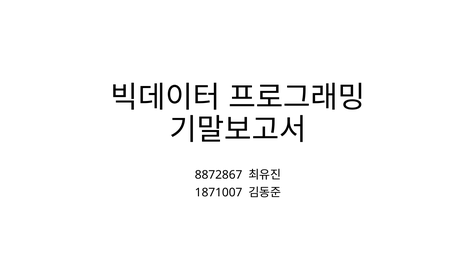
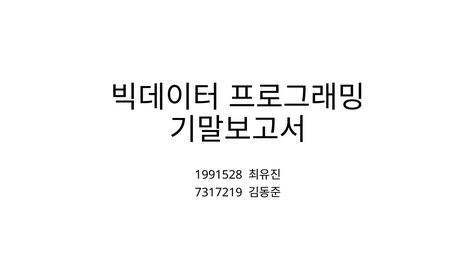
8872867: 8872867 -> 1991528 (219, 175)
1871007: 1871007 -> 7317219 (219, 193)
